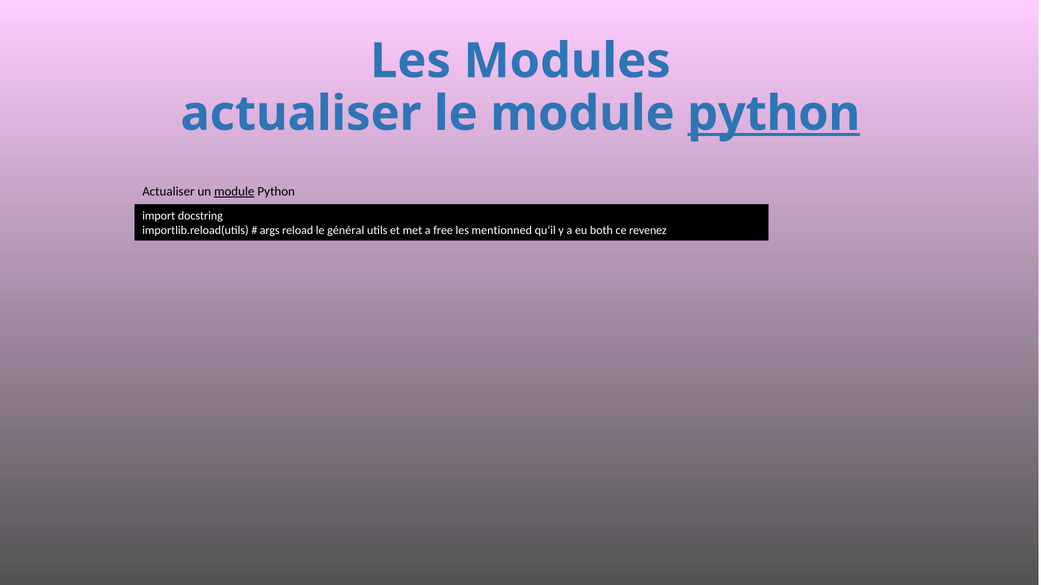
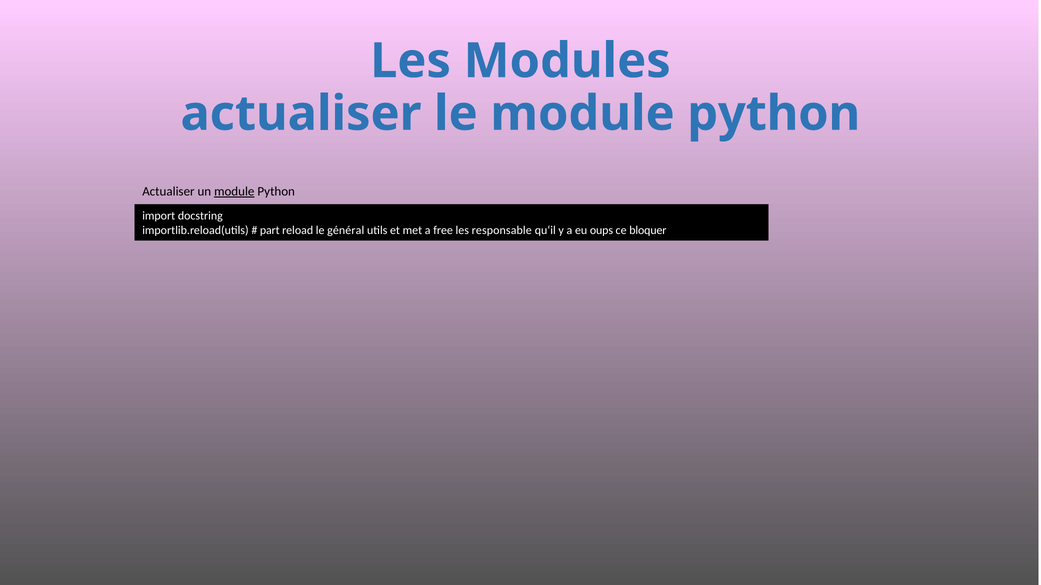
python underline: present -> none (774, 114)
args: args -> part (270, 231)
mentionned: mentionned -> responsable (502, 231)
both: both -> oups (601, 231)
revenez: revenez -> bloquer (648, 231)
